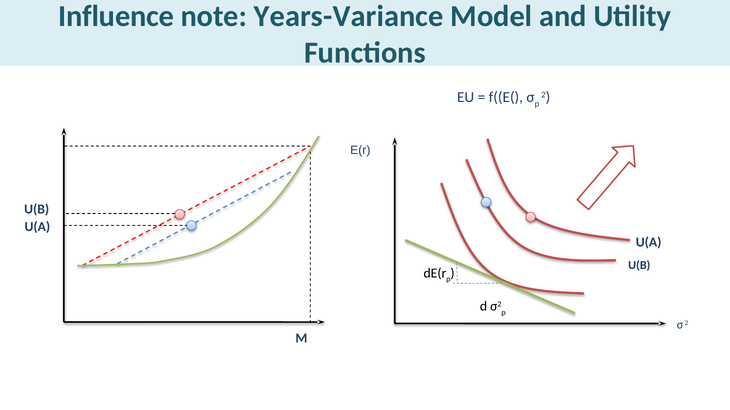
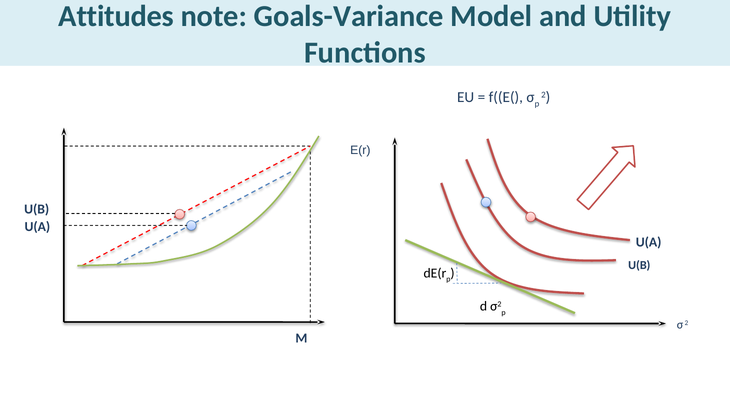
Influence: Influence -> Attitudes (116, 16)
Years-Variance: Years-Variance -> Goals-Variance (349, 16)
